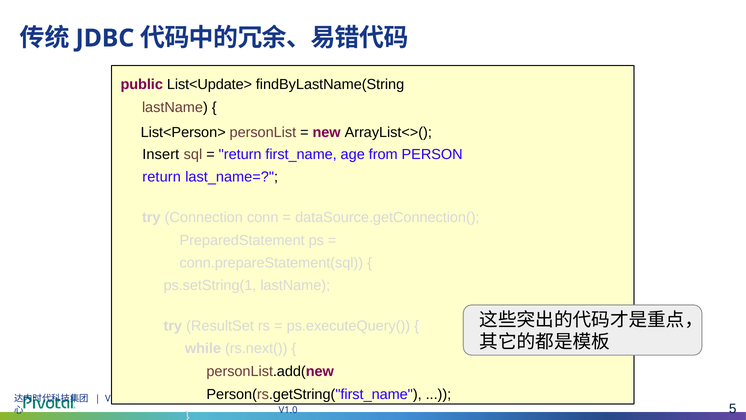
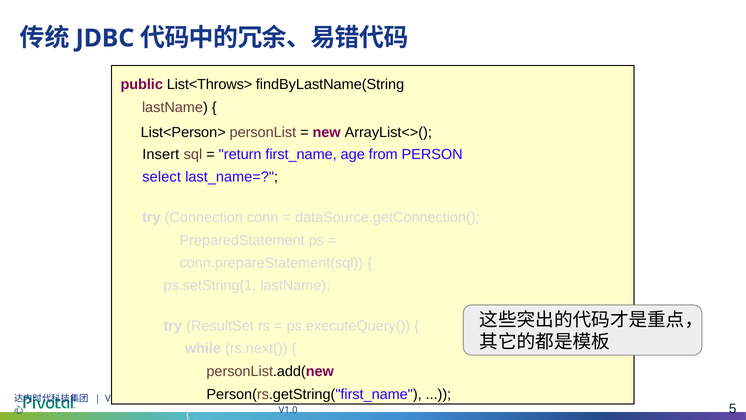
List<Update>: List<Update> -> List<Throws> (210, 84)
return: return -> select (162, 177)
